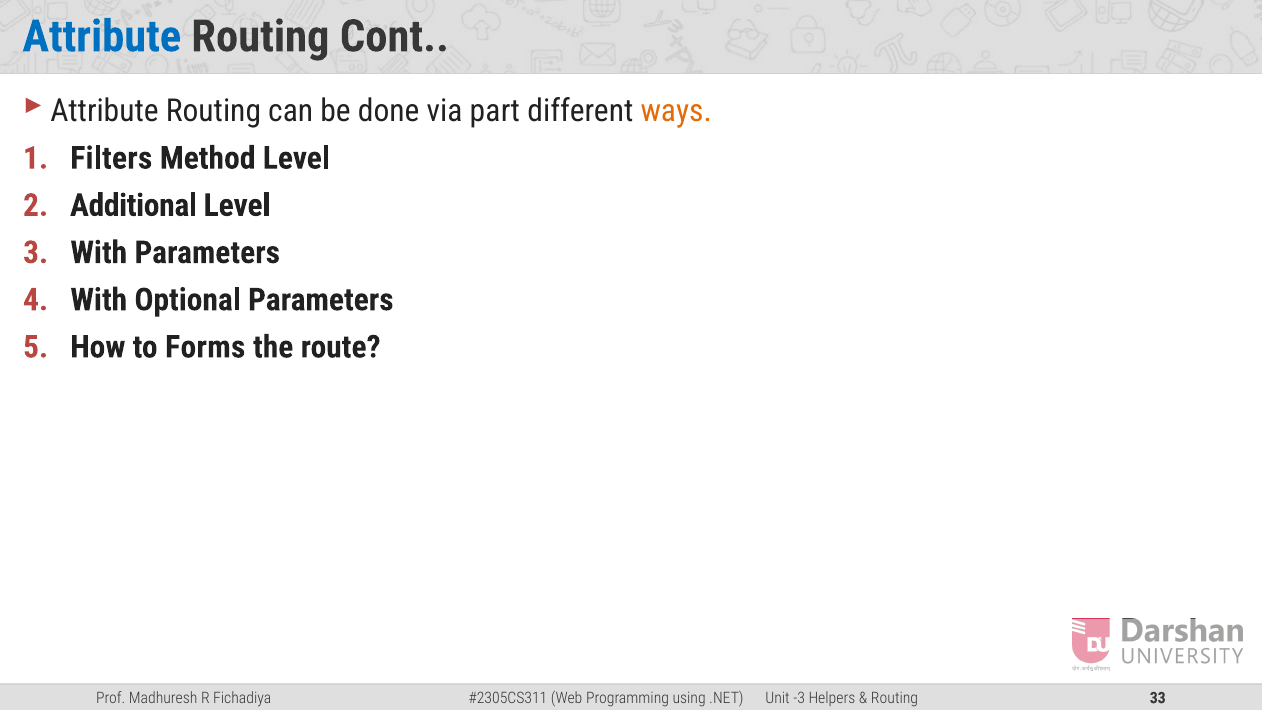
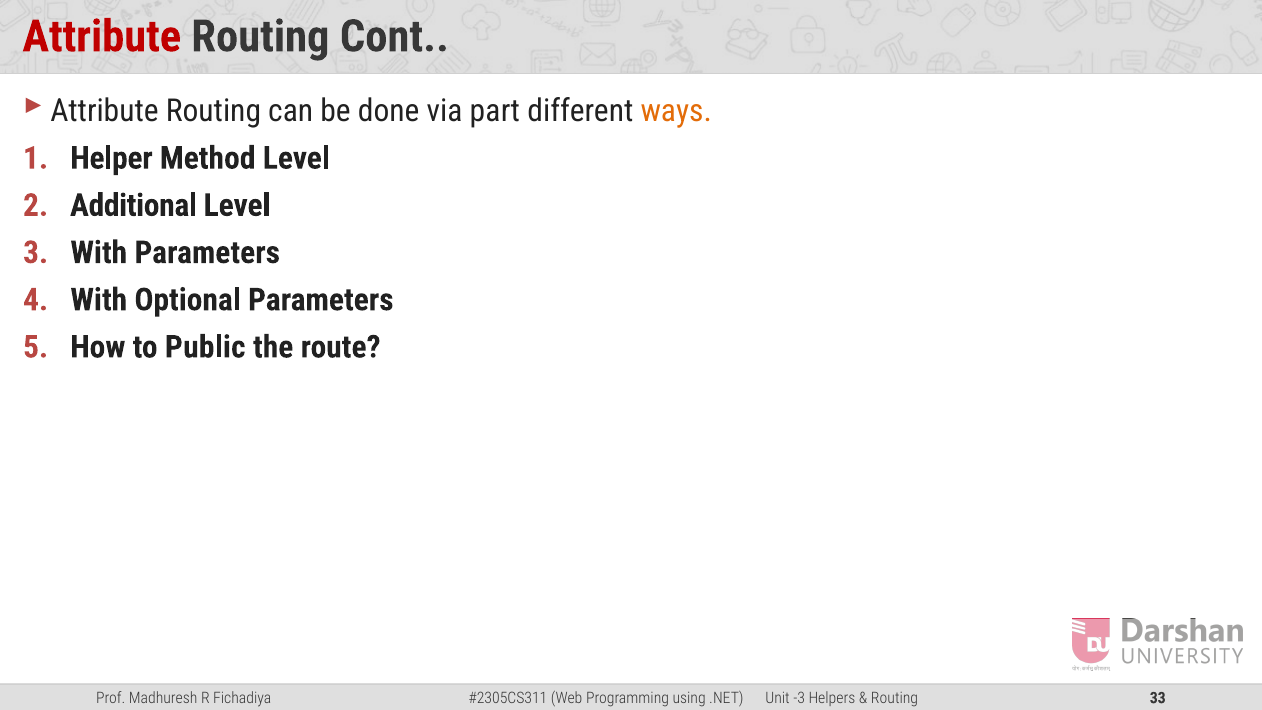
Attribute colour: blue -> red (102, 37)
Filters: Filters -> Helper (112, 158)
Forms: Forms -> Public (205, 347)
